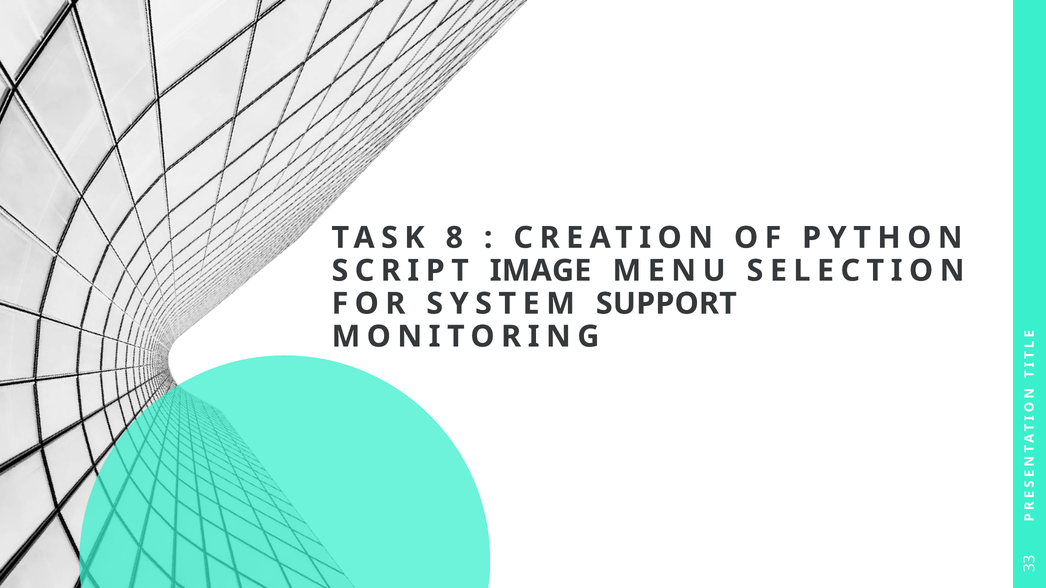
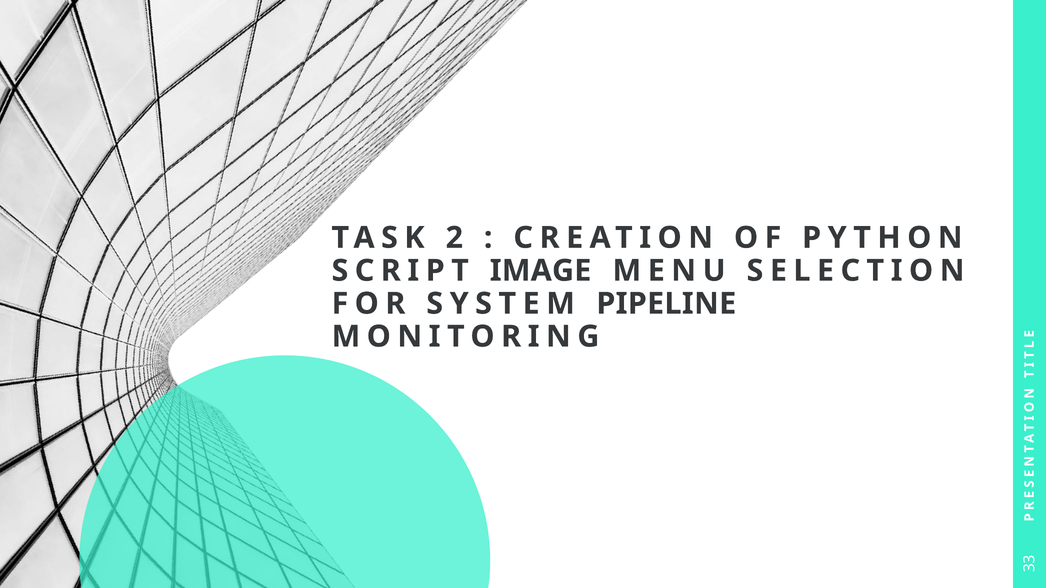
8: 8 -> 2 (454, 238)
SUPPORT: SUPPORT -> PIPELINE (666, 304)
